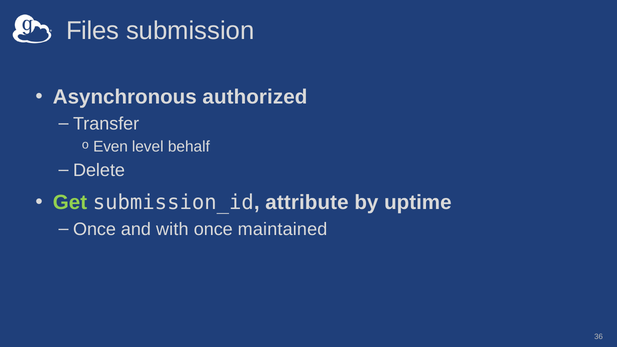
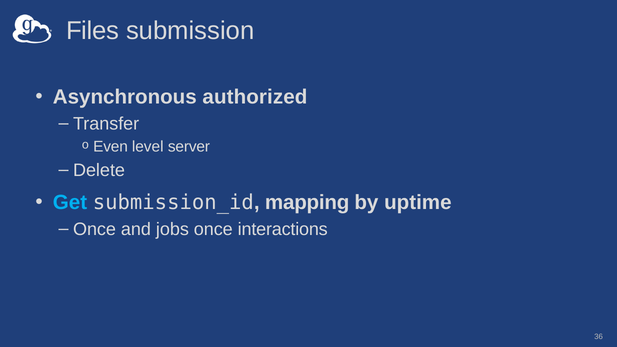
behalf: behalf -> server (189, 147)
Get colour: light green -> light blue (70, 203)
attribute: attribute -> mapping (307, 203)
with: with -> jobs (172, 229)
maintained: maintained -> interactions (283, 229)
